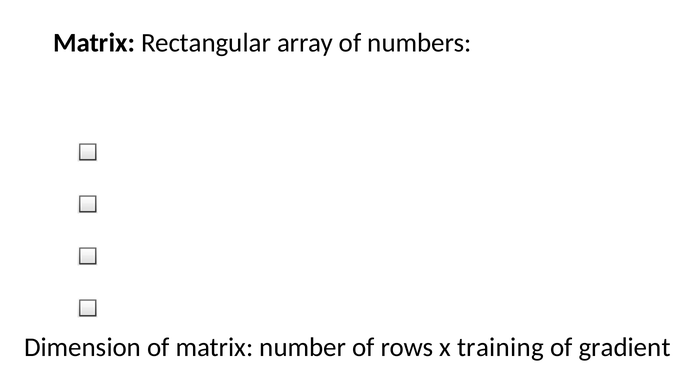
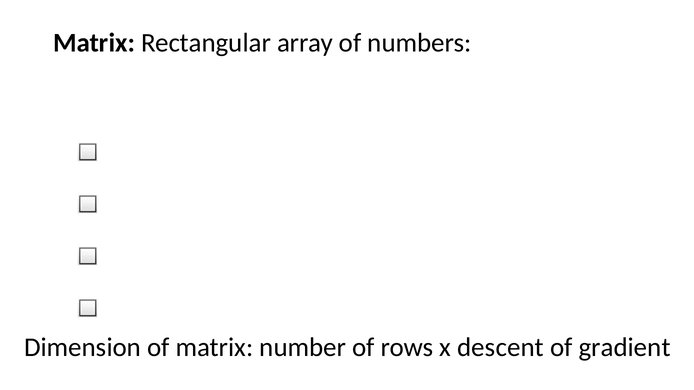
training: training -> descent (501, 348)
